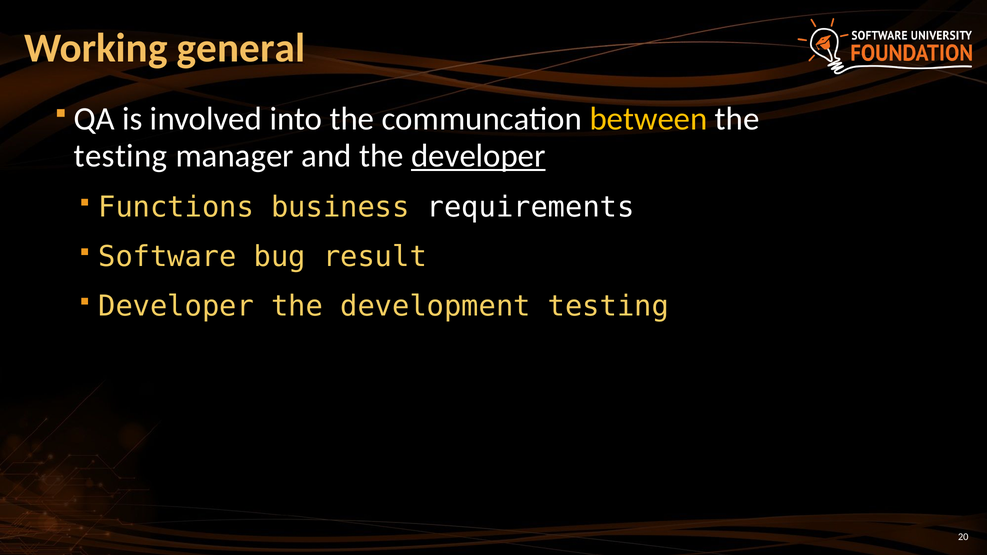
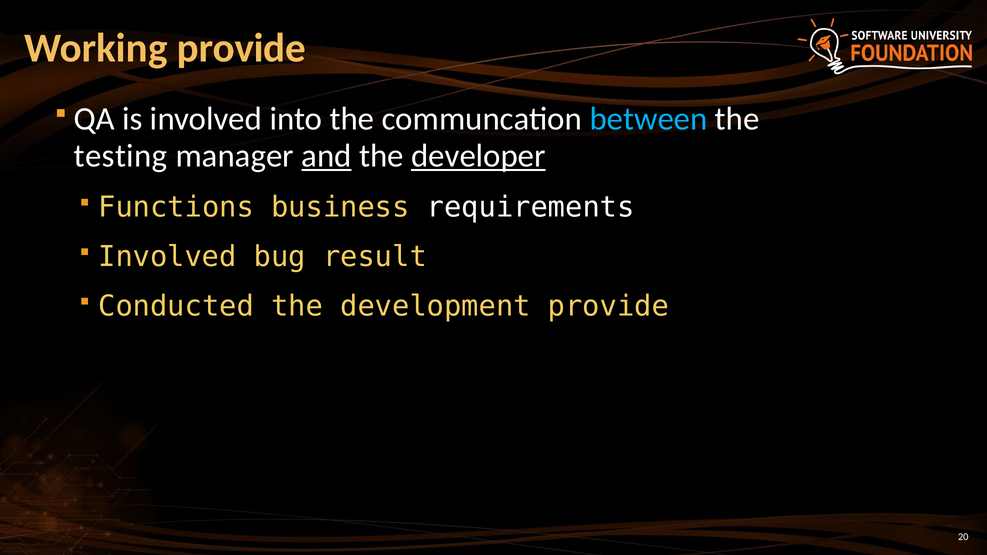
Working general: general -> provide (241, 48)
between colour: yellow -> light blue (648, 119)
and underline: none -> present (326, 156)
Software: Software -> Involved (167, 257)
Developer: Developer -> Conducted (176, 306)
development testing: testing -> provide (608, 306)
